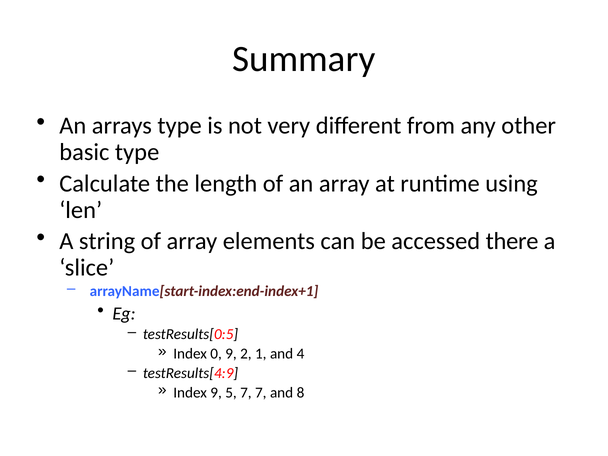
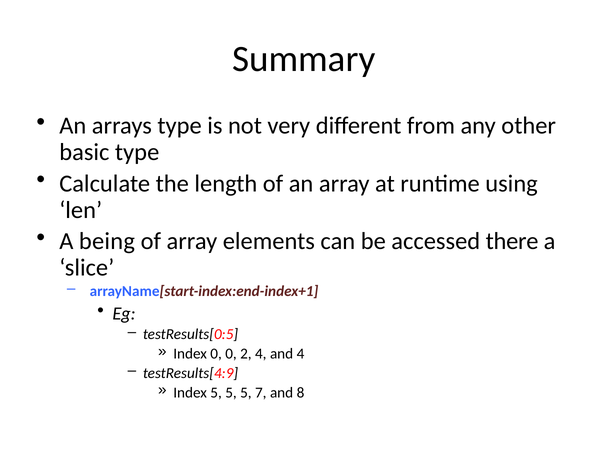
string: string -> being (107, 241)
0 9: 9 -> 0 (231, 354)
2 1: 1 -> 4 (261, 354)
Index 9: 9 -> 5 (216, 393)
7: 7 -> 5 (246, 393)
